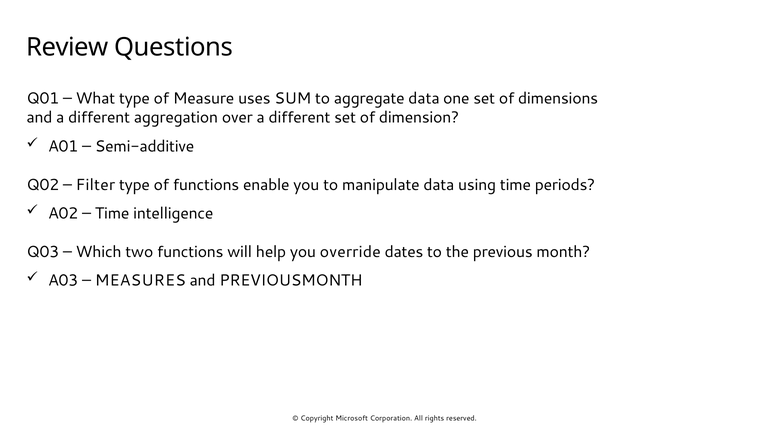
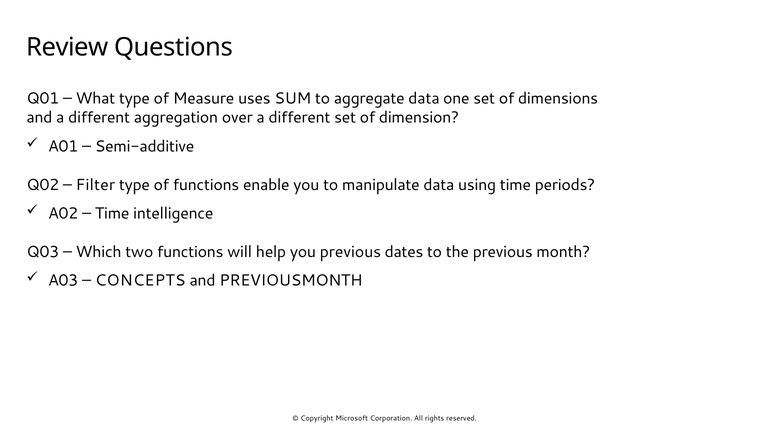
you override: override -> previous (350, 252)
MEASURES: MEASURES -> CONCEPTS (140, 280)
